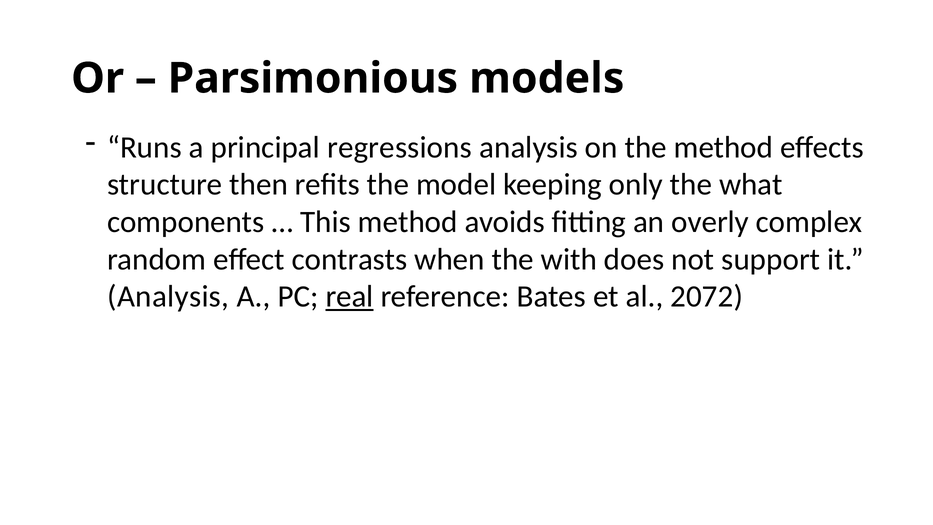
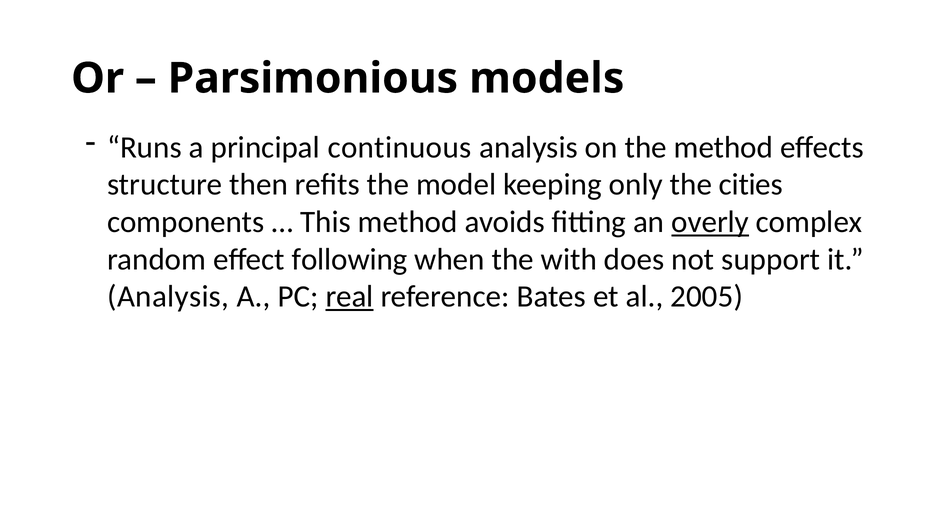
regressions: regressions -> continuous (400, 147)
what: what -> cities (751, 185)
overly underline: none -> present (710, 222)
contrasts: contrasts -> following (350, 259)
2072: 2072 -> 2005 (707, 297)
